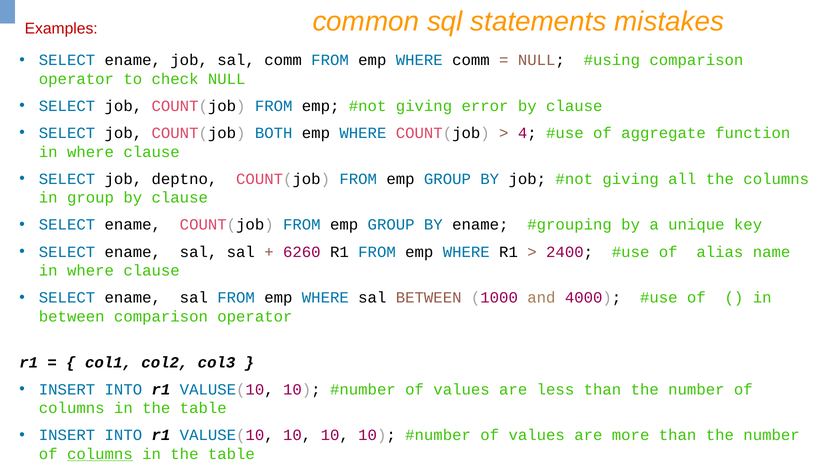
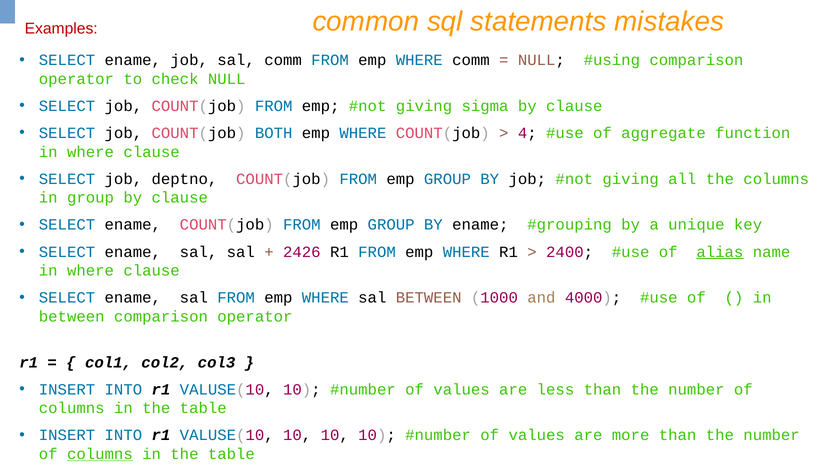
error: error -> sigma (485, 106)
6260: 6260 -> 2426 (302, 252)
alias underline: none -> present (720, 252)
